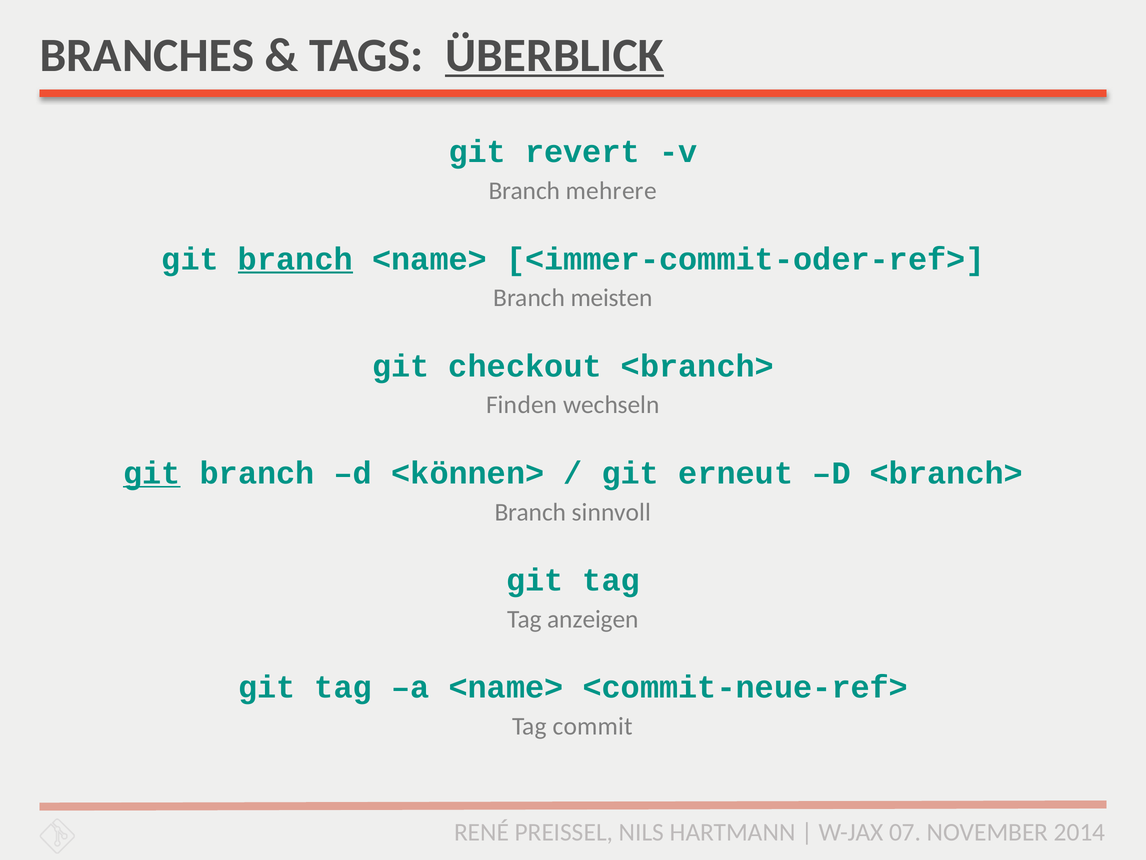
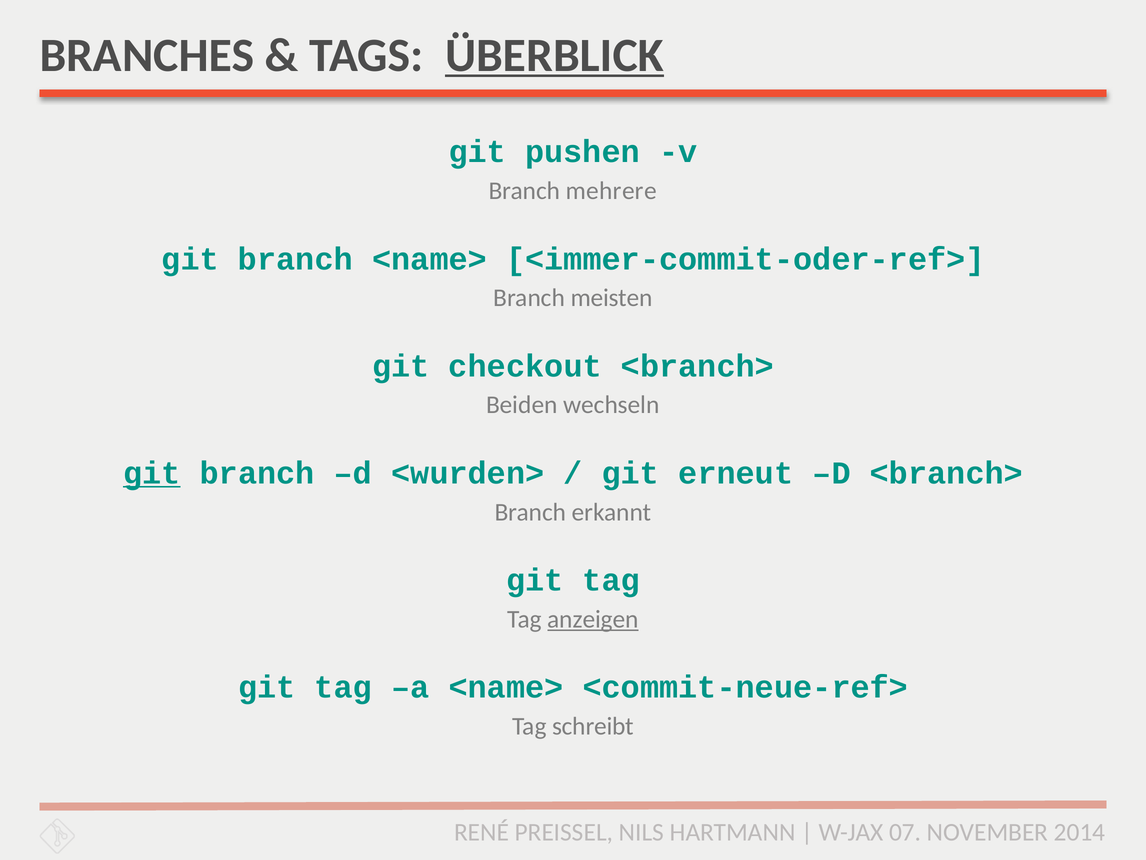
revert: revert -> pushen (582, 152)
branch underline: present -> none (295, 259)
Finden: Finden -> Beiden (522, 405)
<können>: <können> -> <wurden> (468, 473)
sinnvoll: sinnvoll -> erkannt (612, 512)
anzeigen underline: none -> present (593, 619)
commit: commit -> schreibt (593, 726)
